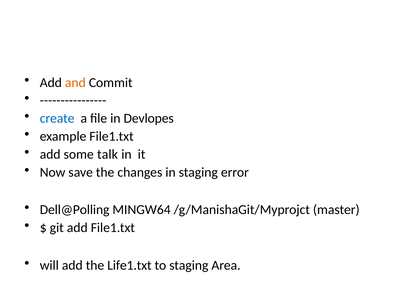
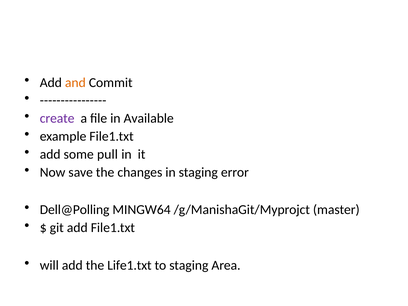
create colour: blue -> purple (57, 118)
Devlopes: Devlopes -> Available (149, 118)
talk: talk -> pull (107, 154)
